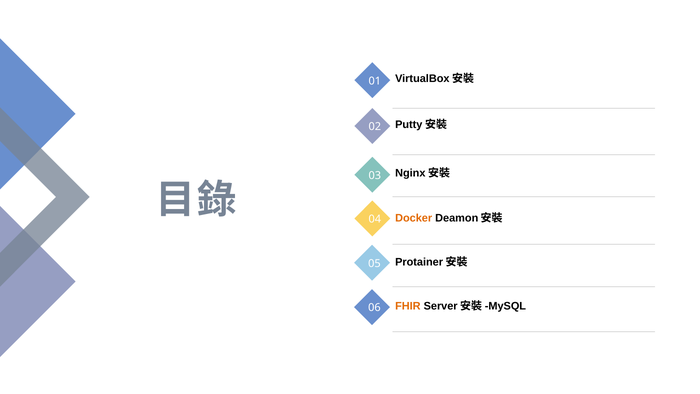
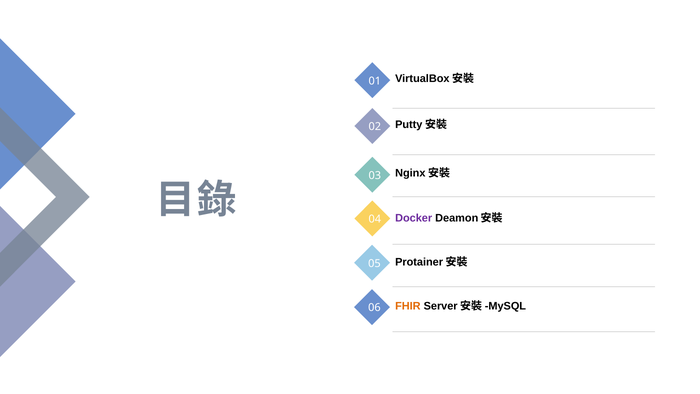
Docker colour: orange -> purple (414, 218)
